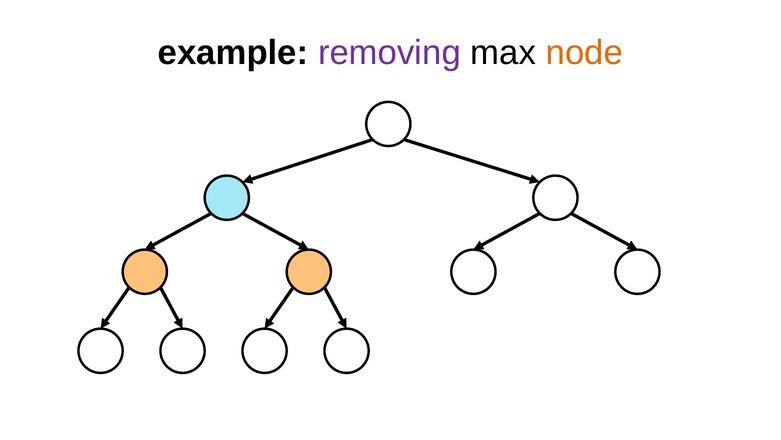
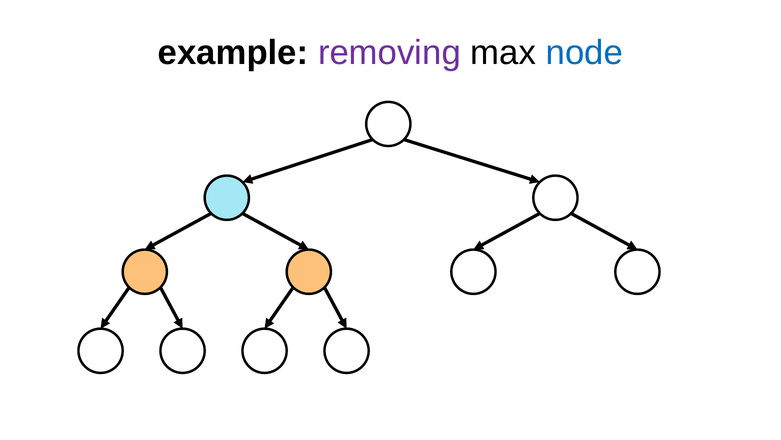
node colour: orange -> blue (584, 53)
